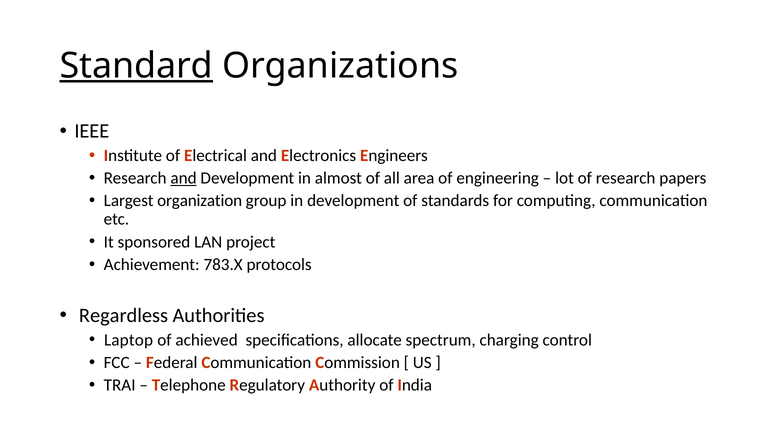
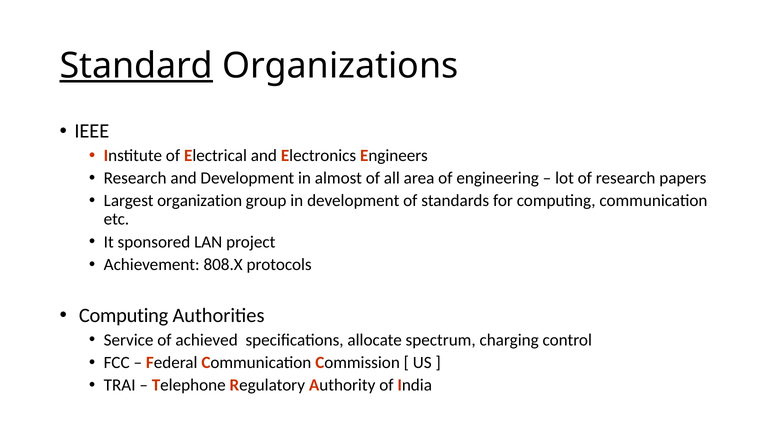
and underline: present -> none (184, 178)
783.X: 783.X -> 808.X (223, 264)
Regardless: Regardless -> Computing (124, 315)
Laptop: Laptop -> Service (129, 339)
